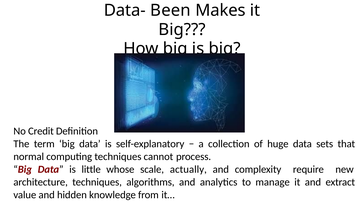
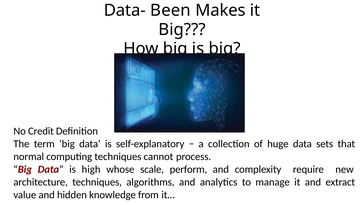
little: little -> high (91, 169)
actually: actually -> perform (188, 169)
